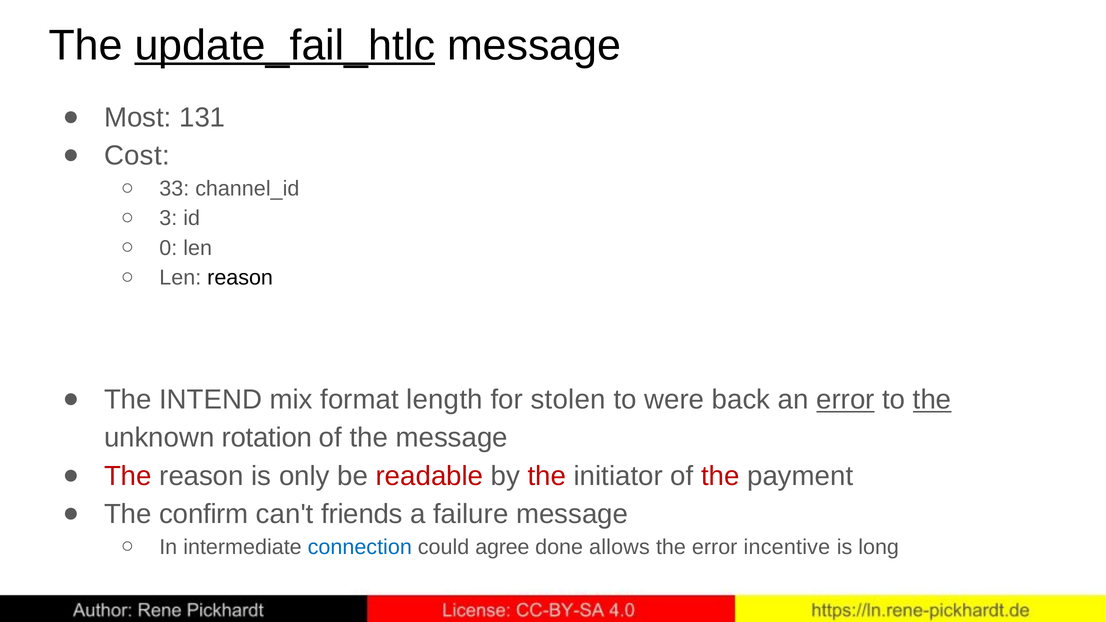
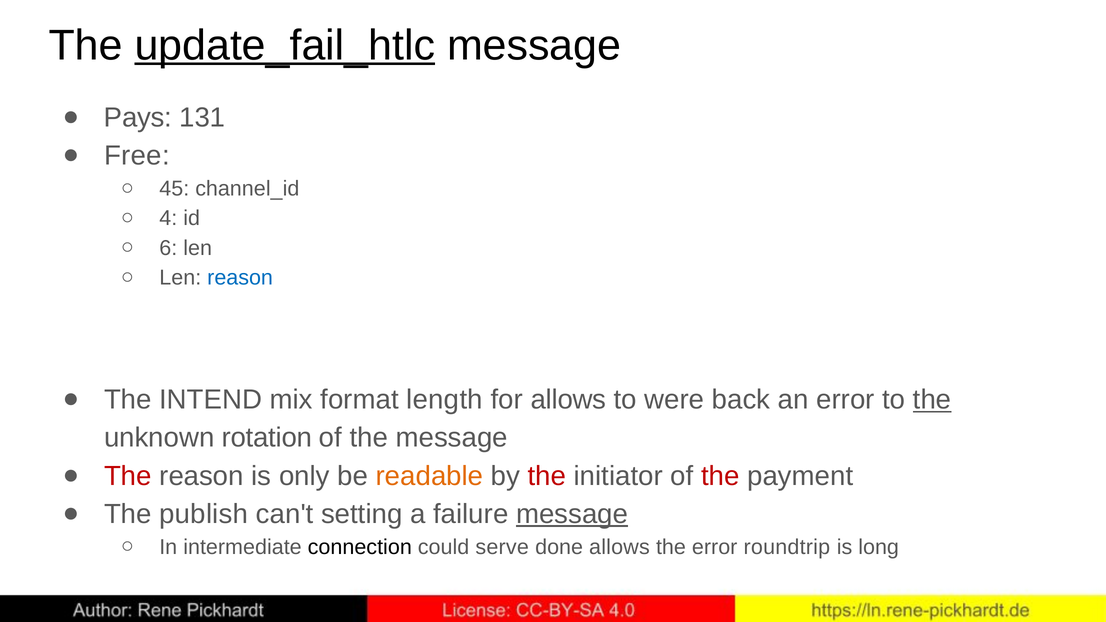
Most: Most -> Pays (138, 118)
Cost: Cost -> Free (137, 156)
33: 33 -> 45 (174, 189)
3: 3 -> 4 (168, 218)
0: 0 -> 6 (168, 248)
reason colour: black -> blue (240, 278)
for stolen: stolen -> allows (568, 400)
error underline: present -> none (845, 400)
readable colour: red -> orange (429, 476)
confirm: confirm -> publish (204, 514)
friends: friends -> setting (362, 514)
message underline: none -> present (572, 514)
connection colour: blue -> black (360, 547)
agree: agree -> serve (502, 547)
incentive: incentive -> roundtrip (787, 547)
